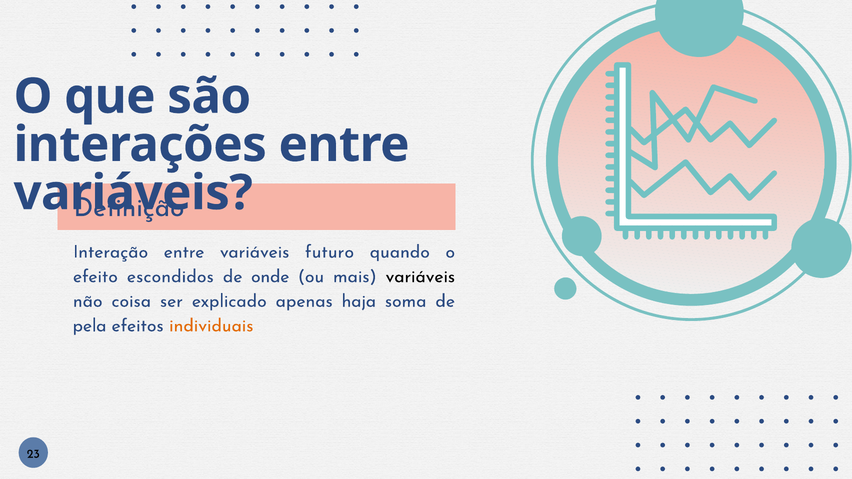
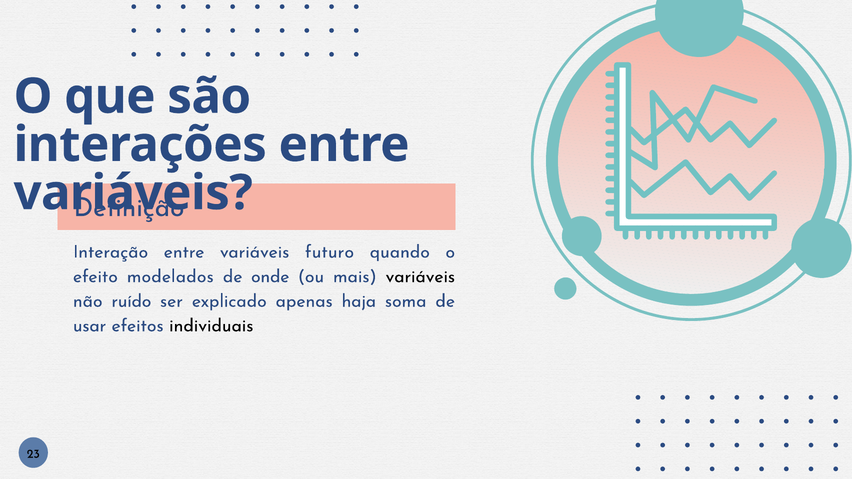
escondidos: escondidos -> modelados (170, 277)
coisa: coisa -> ruído (131, 301)
pela: pela -> usar (90, 326)
individuais colour: orange -> black (211, 326)
